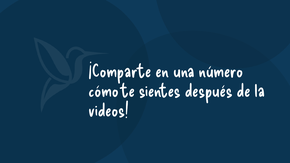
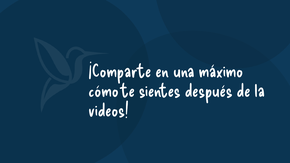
número: número -> máximo (221, 71)
